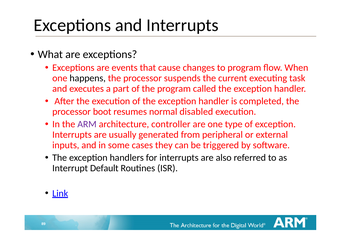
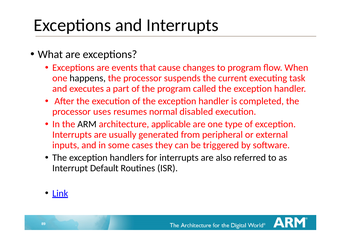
boot: boot -> uses (102, 112)
ARM colour: purple -> black (87, 124)
controller: controller -> applicable (171, 124)
